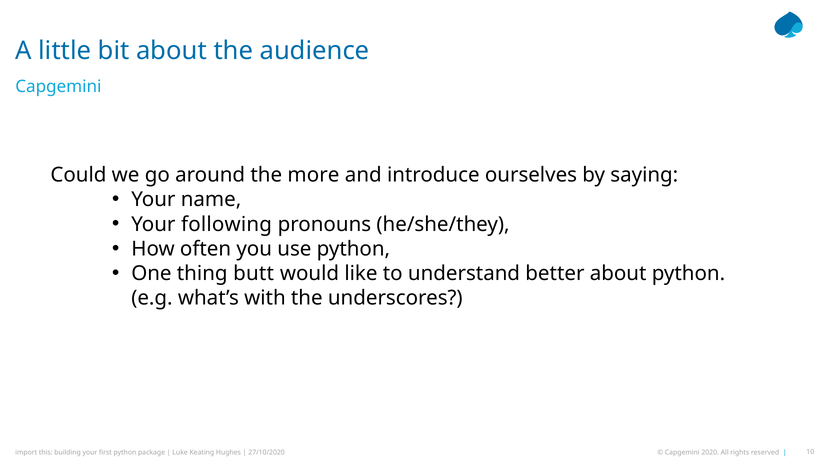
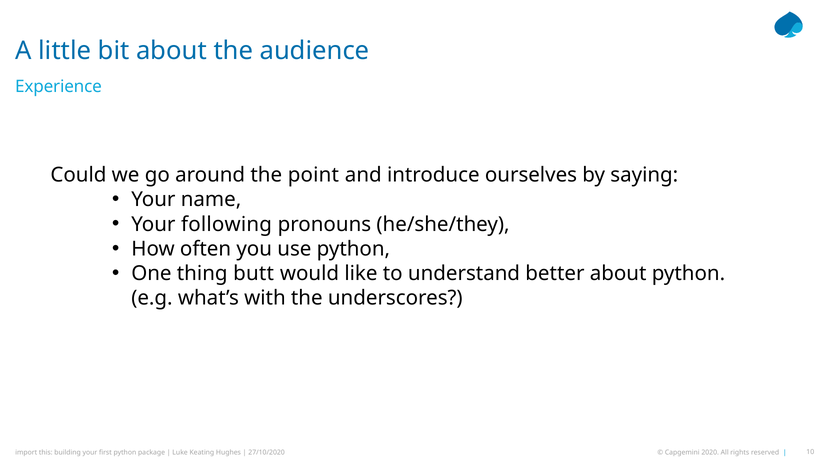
Capgemini: Capgemini -> Experience (58, 86)
more: more -> point (313, 175)
